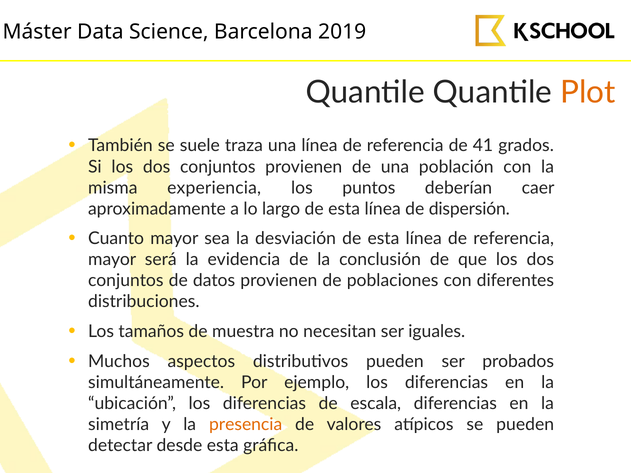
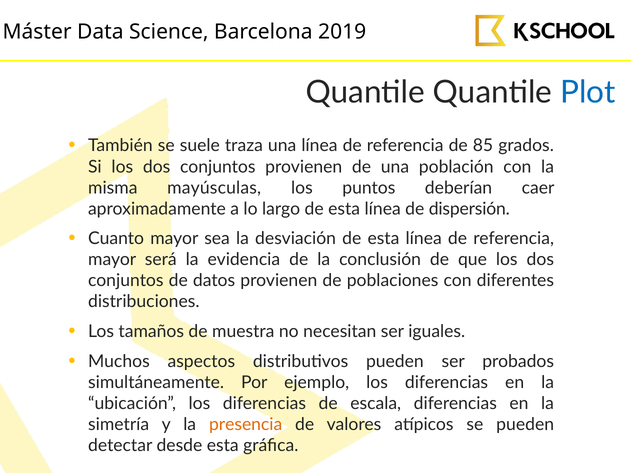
Plot colour: orange -> blue (588, 93)
41: 41 -> 85 (483, 146)
experiencia: experiencia -> mayúsculas (214, 188)
